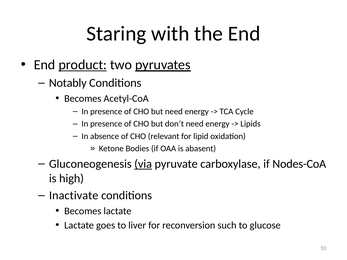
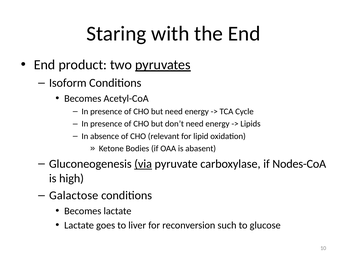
product underline: present -> none (83, 65)
Notably: Notably -> Isoform (68, 83)
Inactivate: Inactivate -> Galactose (74, 196)
